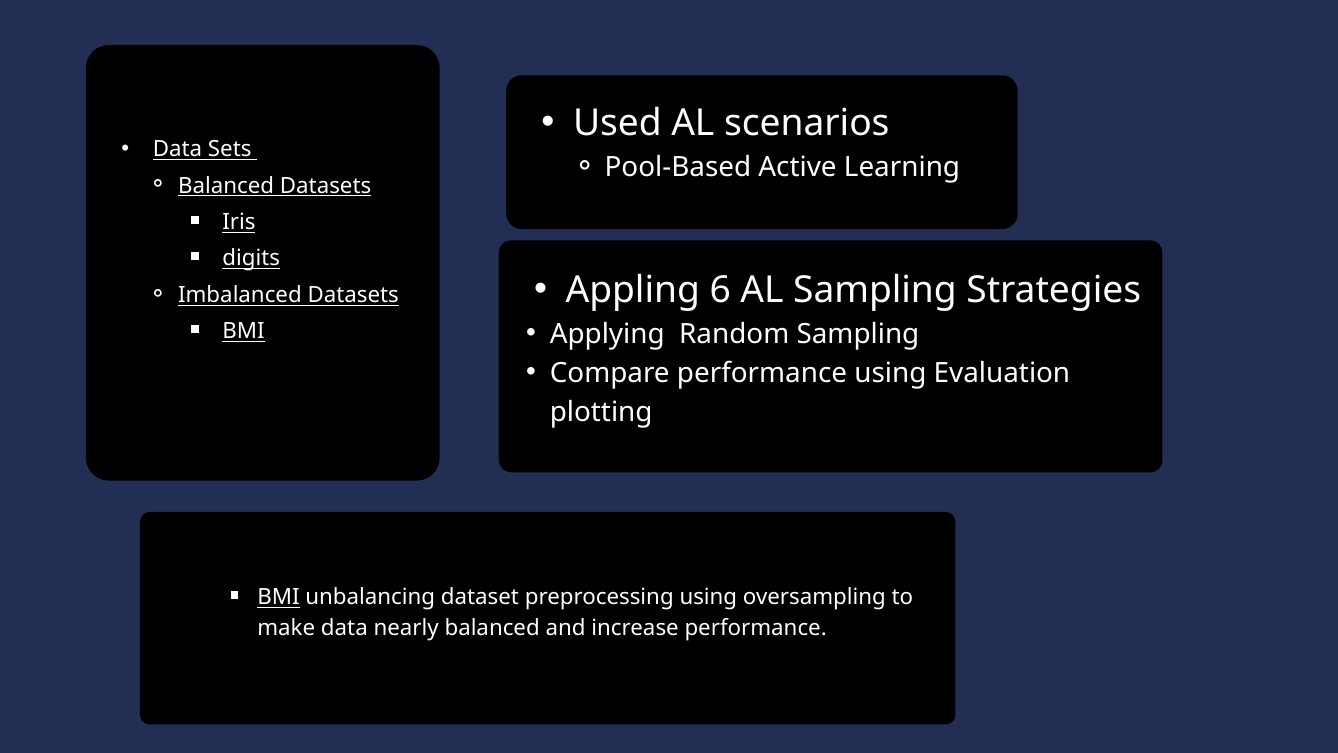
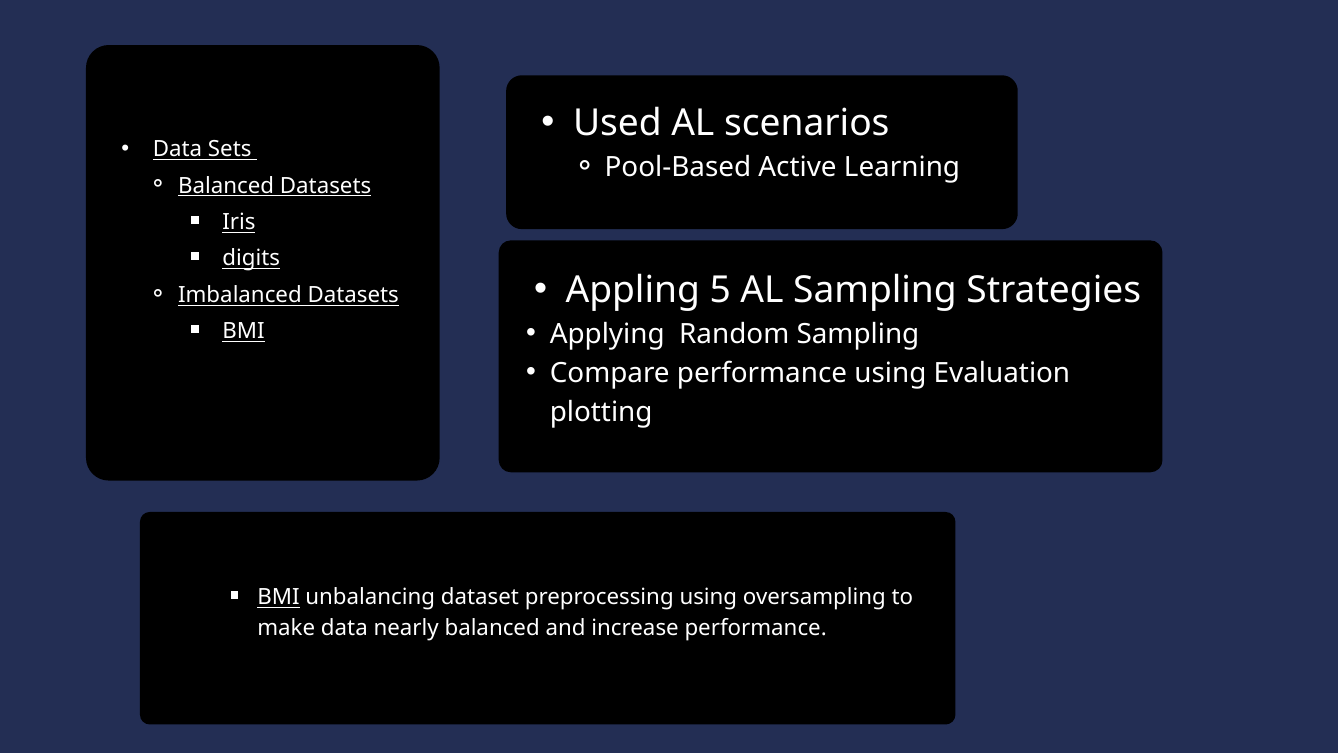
6: 6 -> 5 (720, 290)
